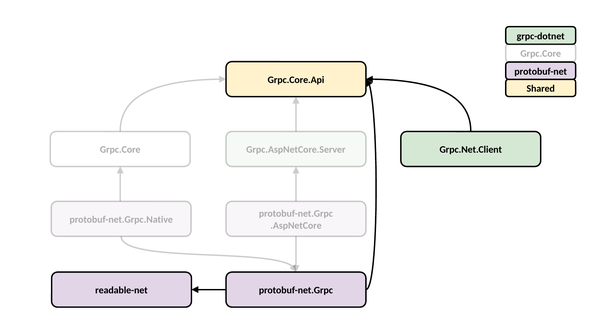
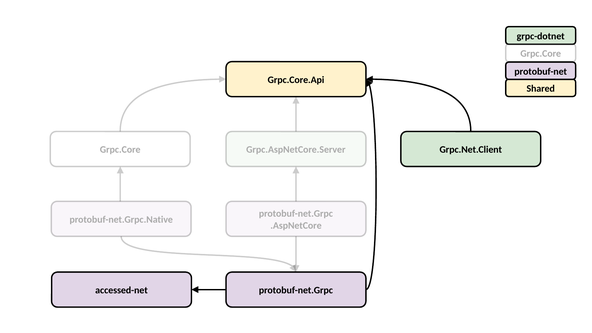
readable-net: readable-net -> accessed-net (121, 290)
